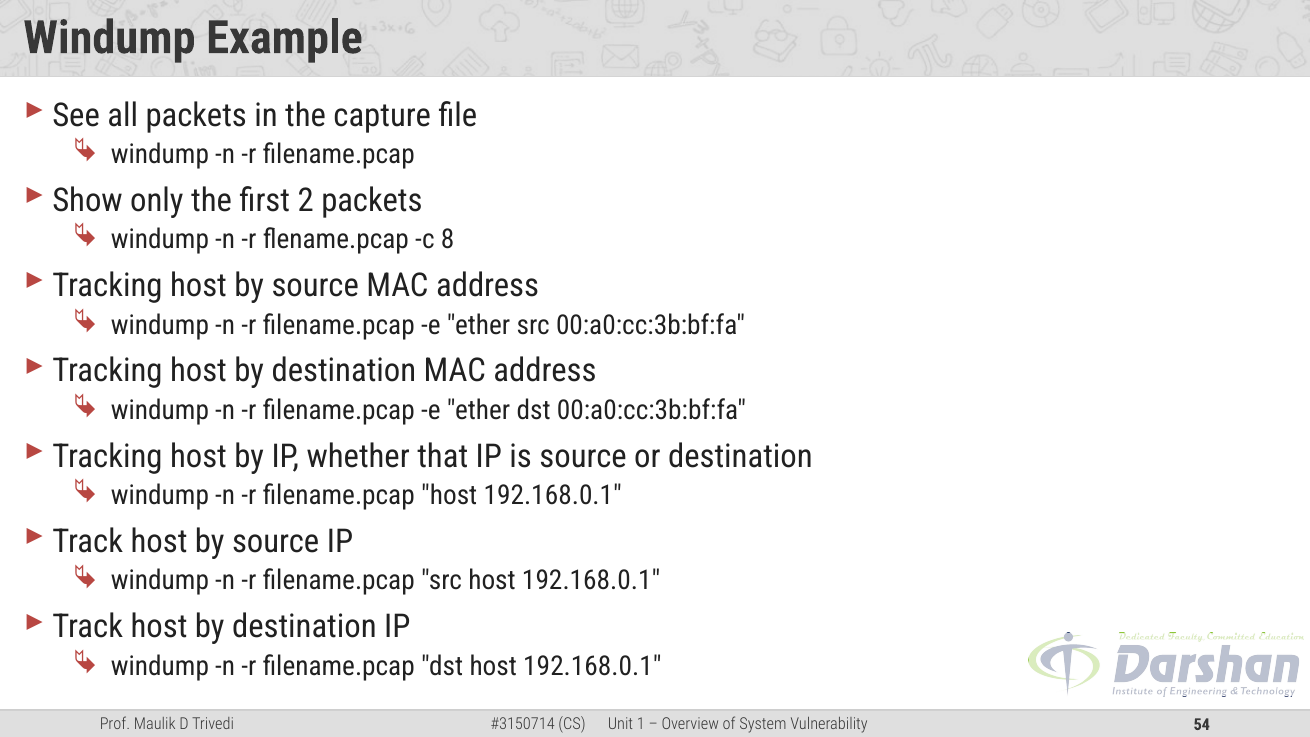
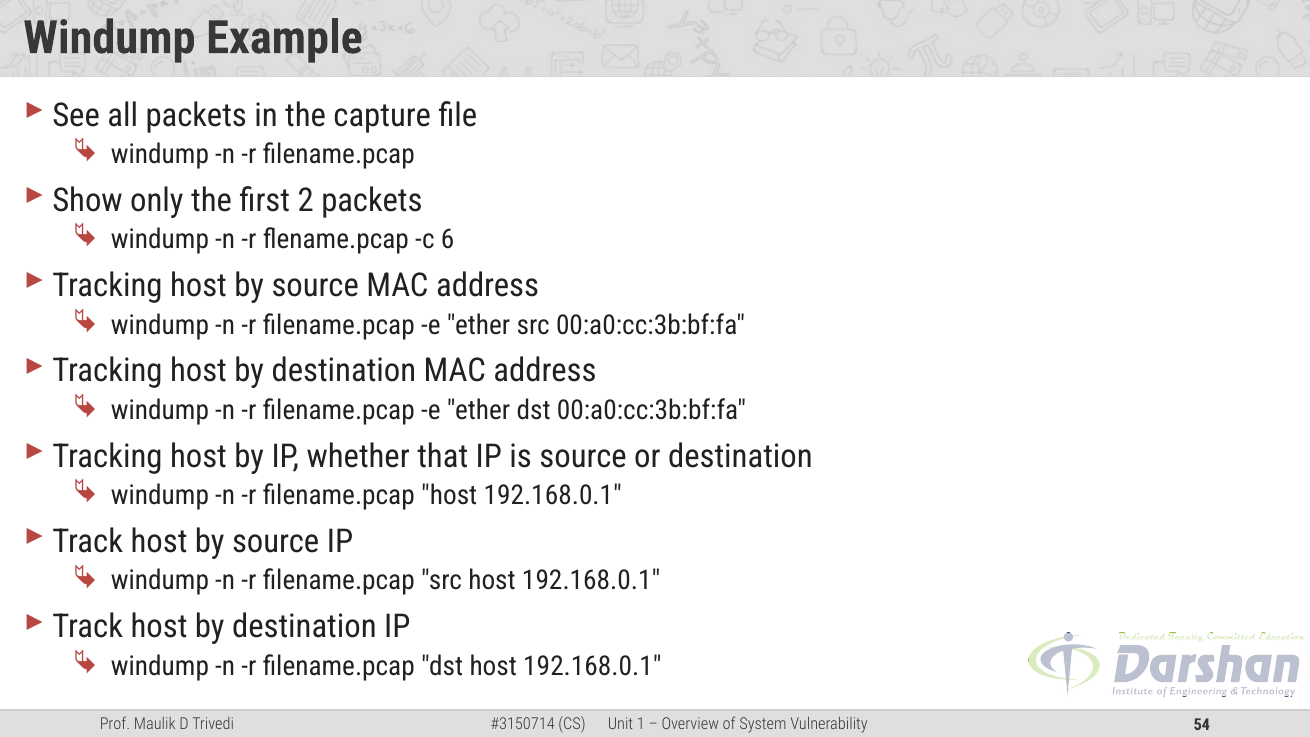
8: 8 -> 6 (448, 240)
